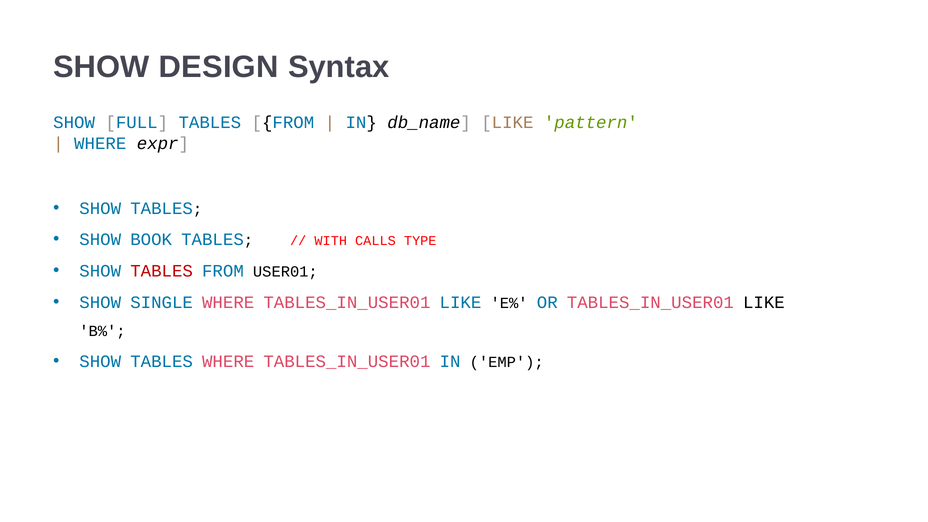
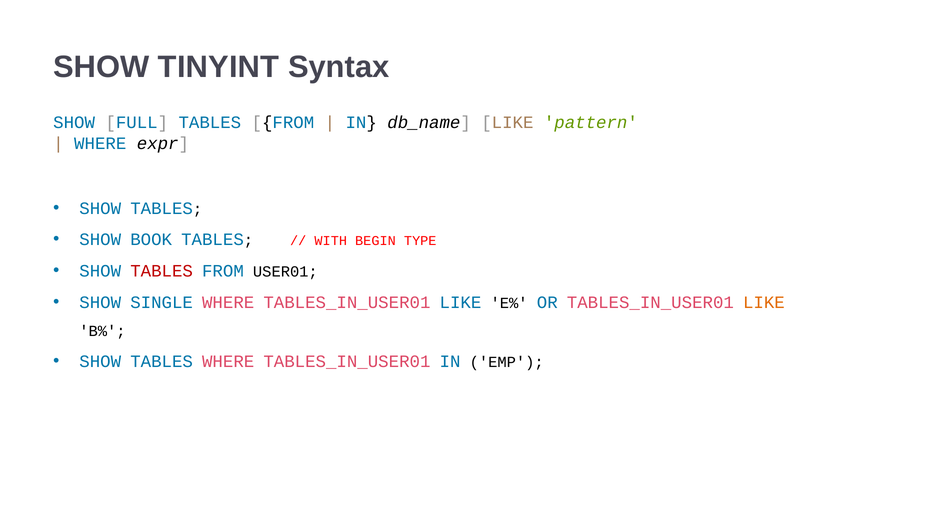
DESIGN: DESIGN -> TINYINT (219, 67)
CALLS: CALLS -> BEGIN (375, 241)
LIKE colour: black -> orange (764, 302)
